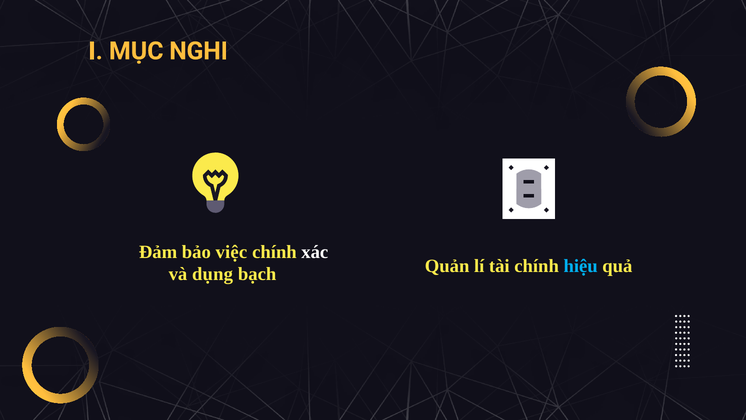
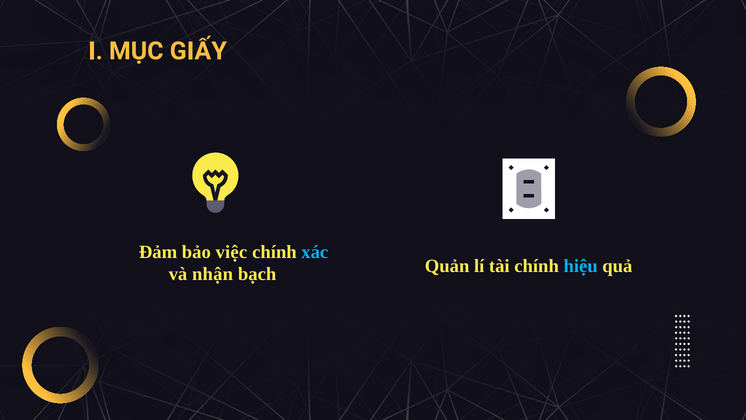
NGHI: NGHI -> GIẤY (198, 51)
xác colour: white -> light blue (315, 252)
dụng: dụng -> nhận (213, 274)
